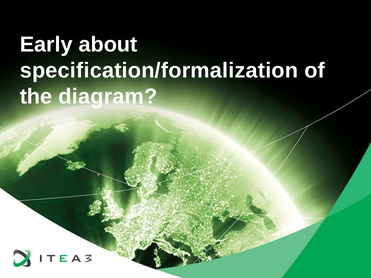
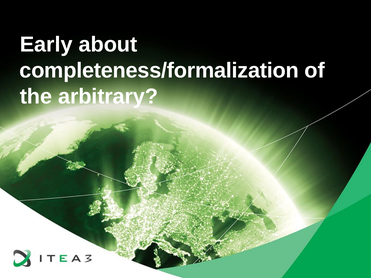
specification/formalization: specification/formalization -> completeness/formalization (159, 71)
diagram: diagram -> arbitrary (108, 97)
